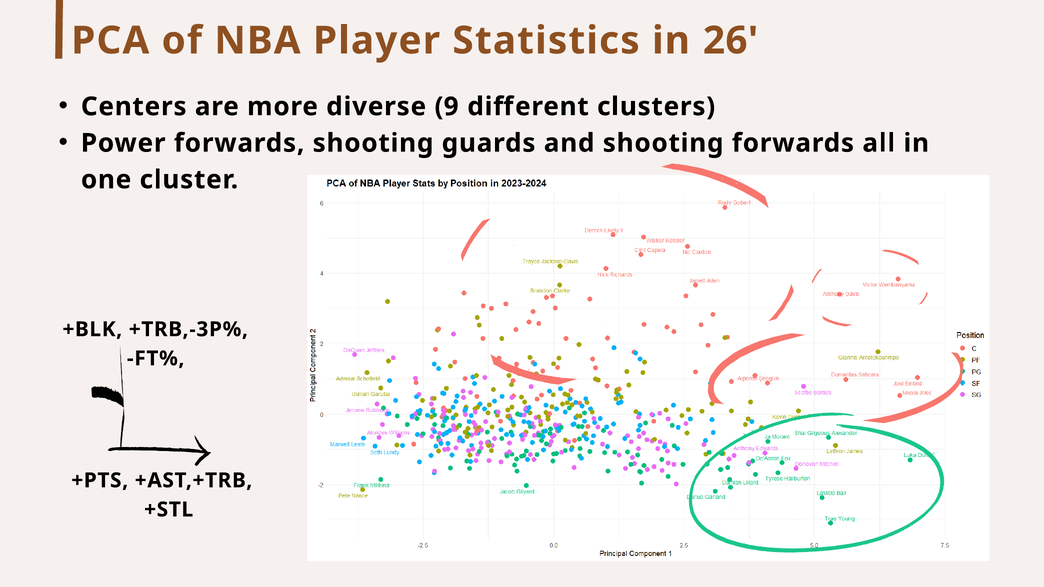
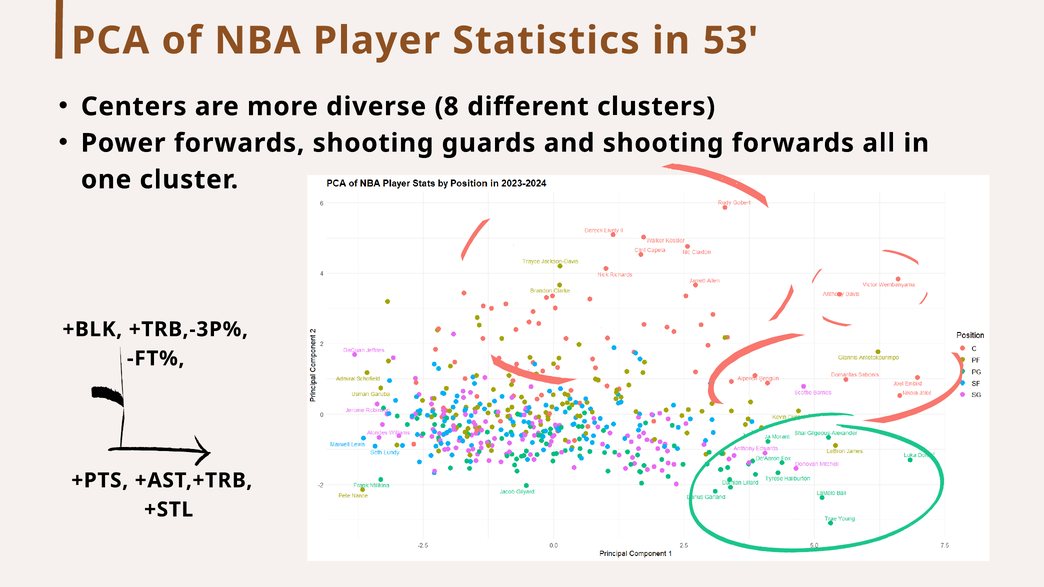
26: 26 -> 53 (731, 41)
9: 9 -> 8 (447, 107)
